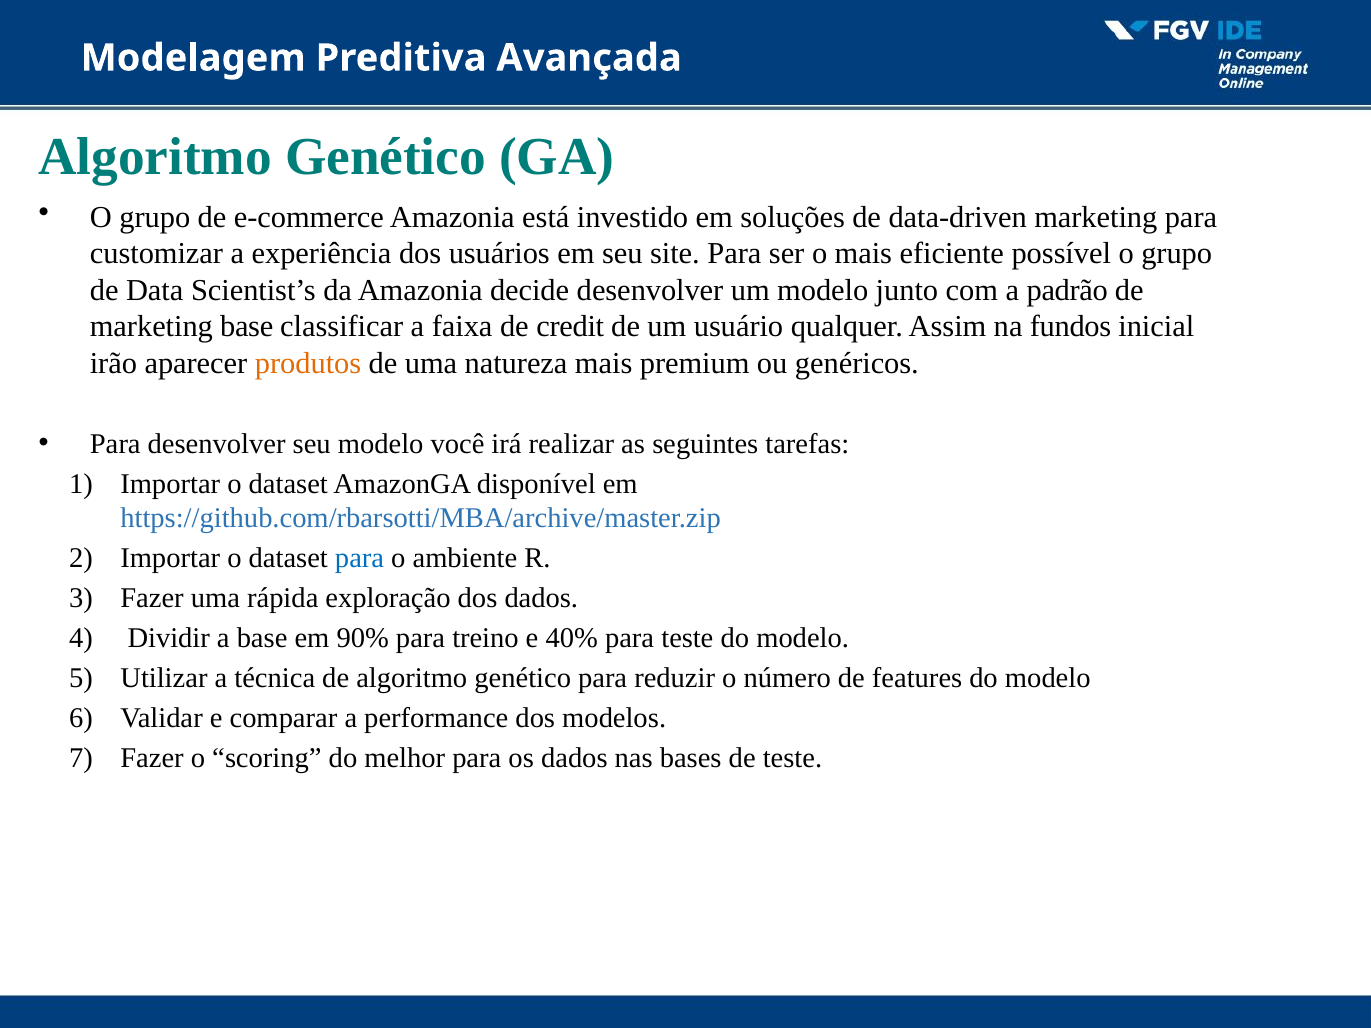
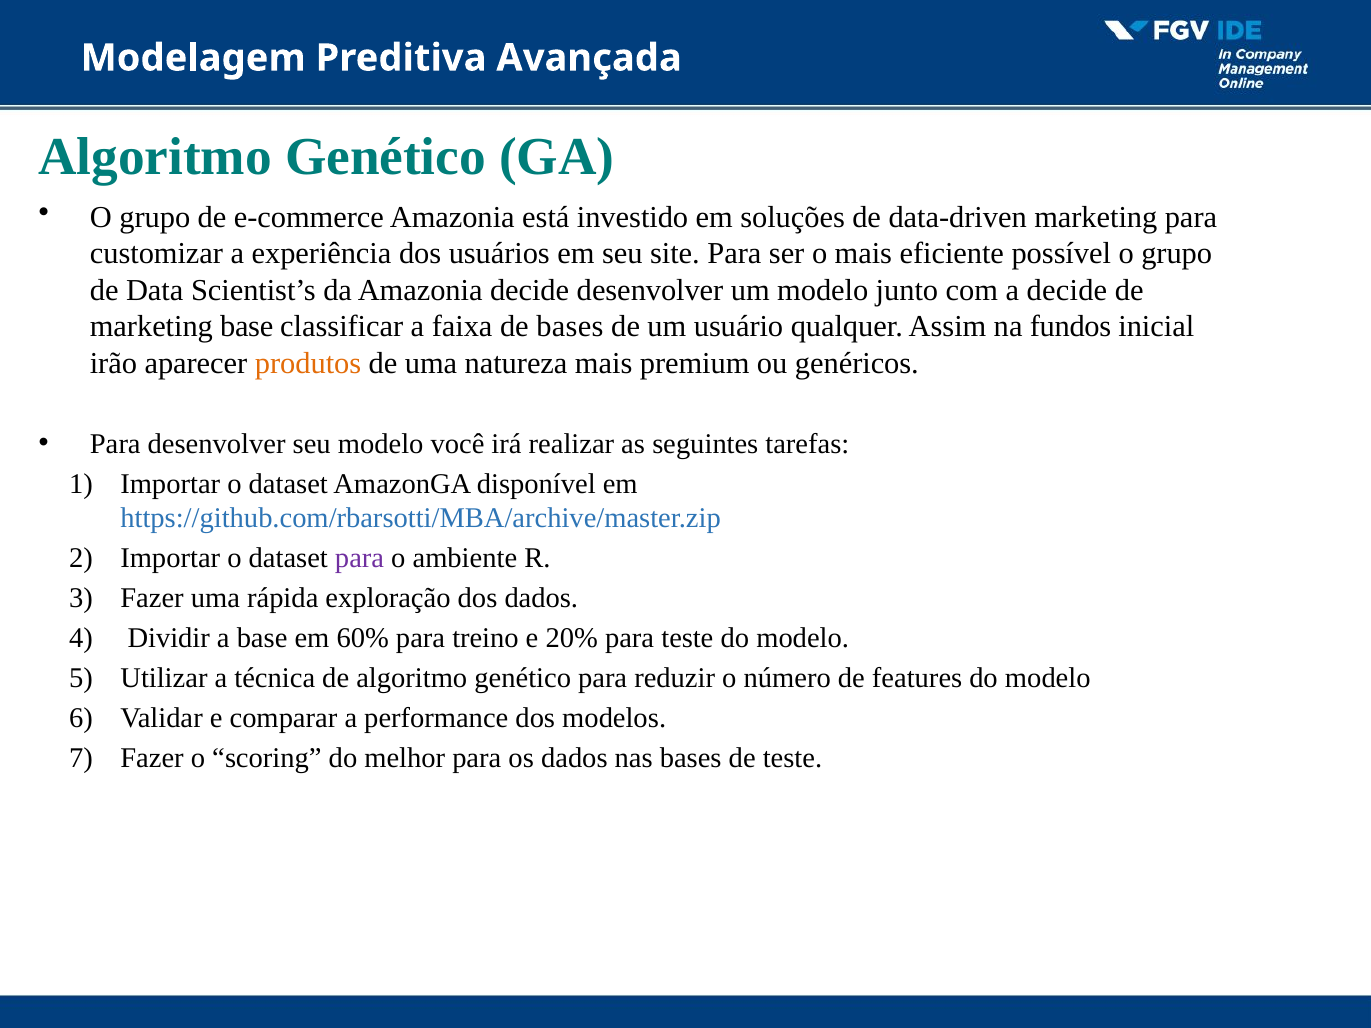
a padrão: padrão -> decide (1067, 290)
de credit: credit -> bases (570, 327)
para colour: blue -> purple (360, 559)
90%: 90% -> 60% (363, 639)
40%: 40% -> 20% (572, 639)
